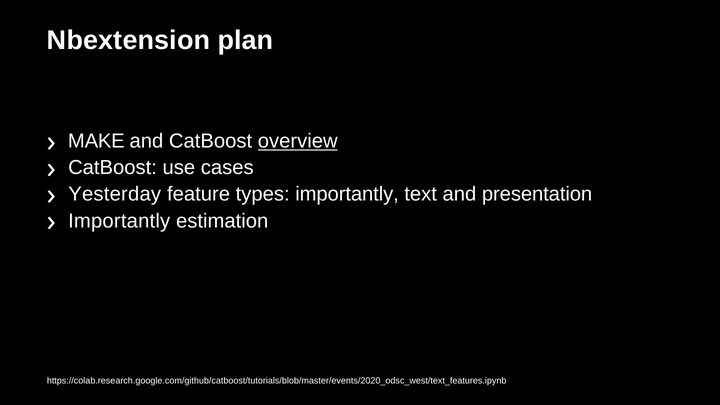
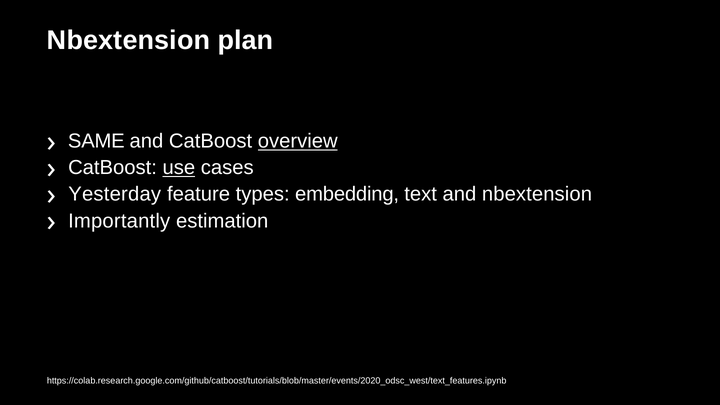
MAKE: MAKE -> SAME (96, 141)
use underline: none -> present (179, 168)
types importantly: importantly -> embedding (347, 194)
and presentation: presentation -> nbextension (537, 194)
